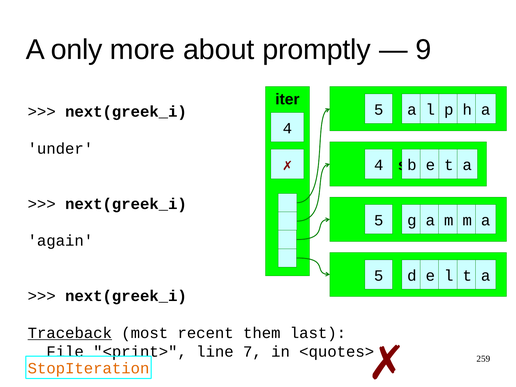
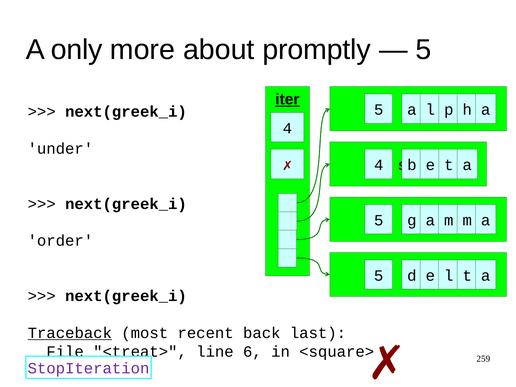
9: 9 -> 5 (424, 50)
iter underline: none -> present (287, 99)
again: again -> order (60, 241)
them: them -> back (262, 333)
<print>: <print> -> <treat> (140, 352)
7: 7 -> 6 (252, 352)
<quotes>: <quotes> -> <square> (337, 352)
StopIteration colour: orange -> purple (89, 368)
